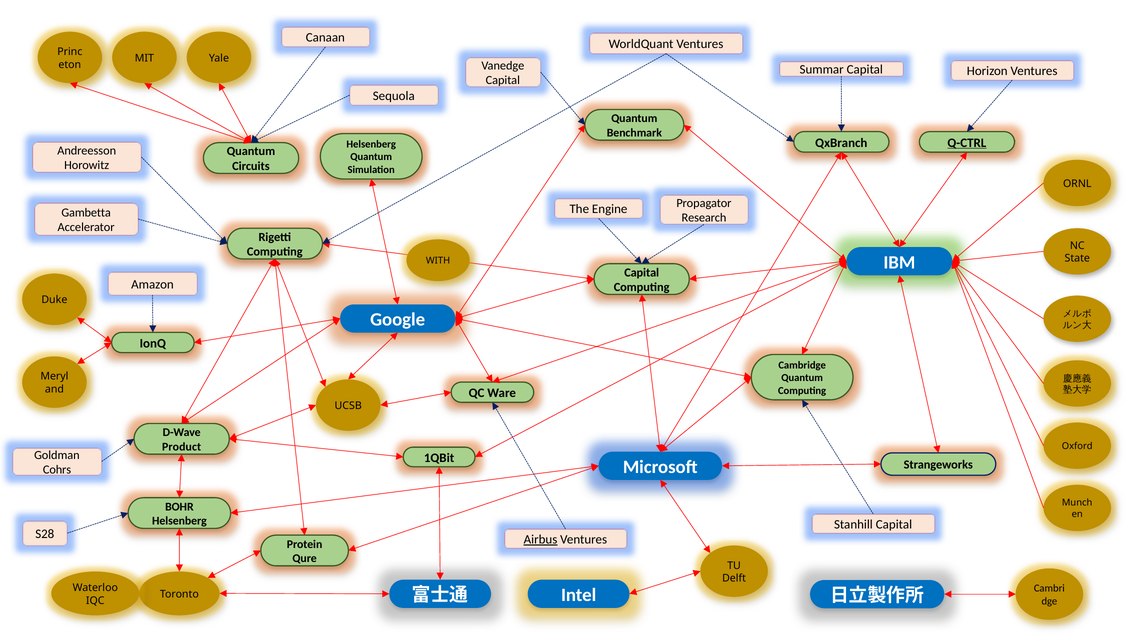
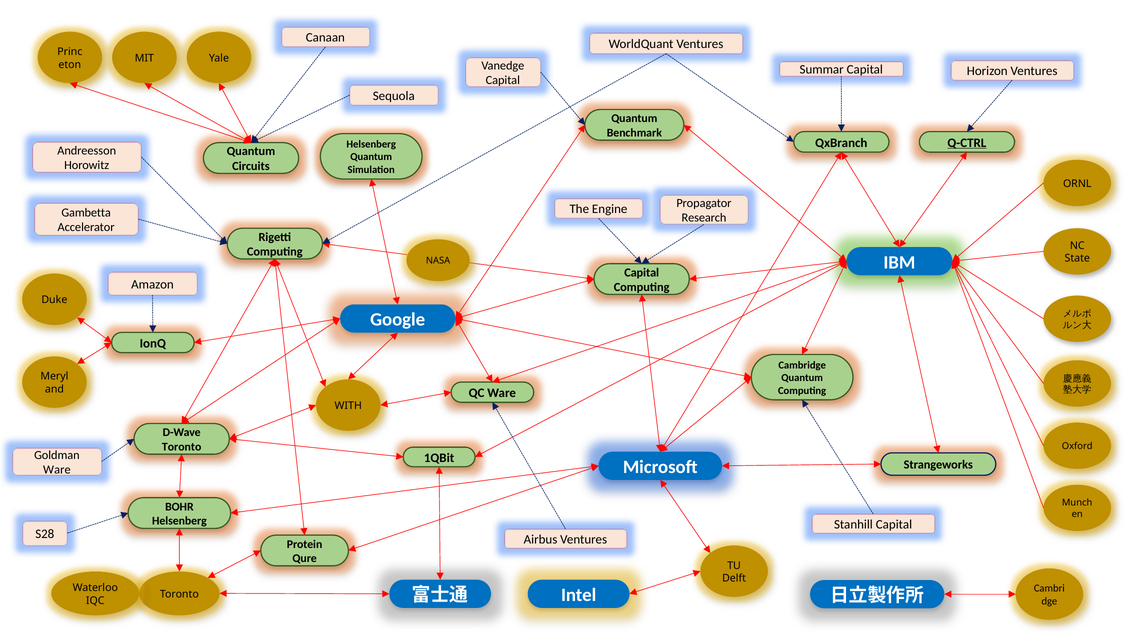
WITH: WITH -> NASA (438, 261)
UCSB: UCSB -> WITH (348, 406)
Product: Product -> Toronto (182, 447)
Cohrs: Cohrs -> Ware (57, 470)
Airbus underline: present -> none (540, 540)
